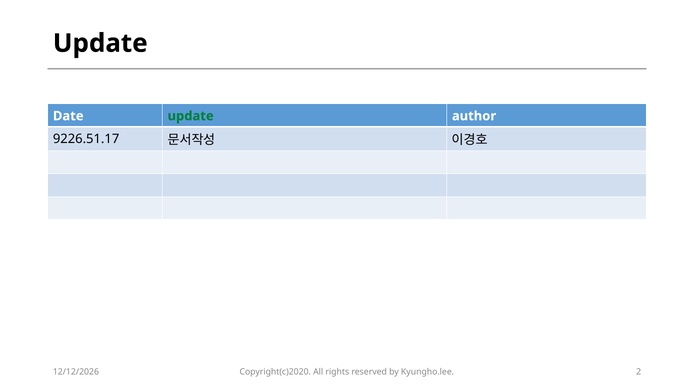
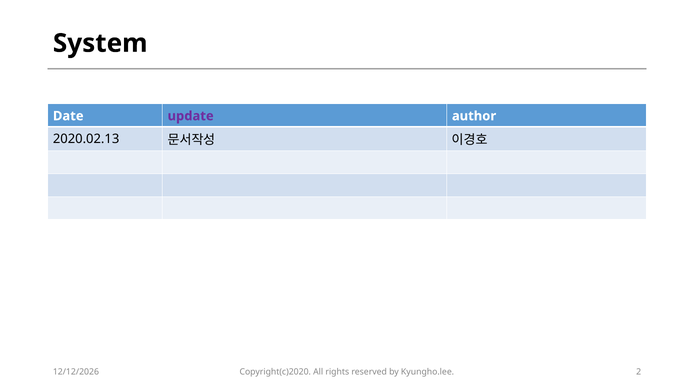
Update: Update -> System (100, 43)
update colour: green -> purple (191, 116)
9226.51.17: 9226.51.17 -> 2020.02.13 (86, 139)
